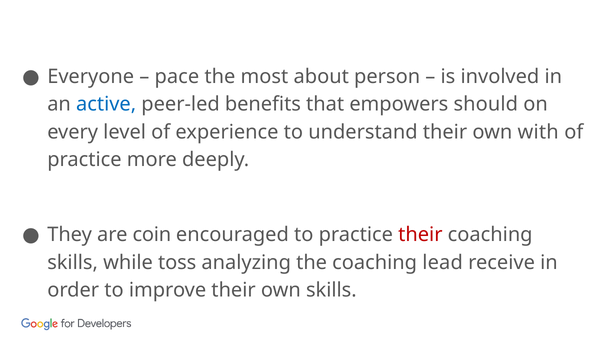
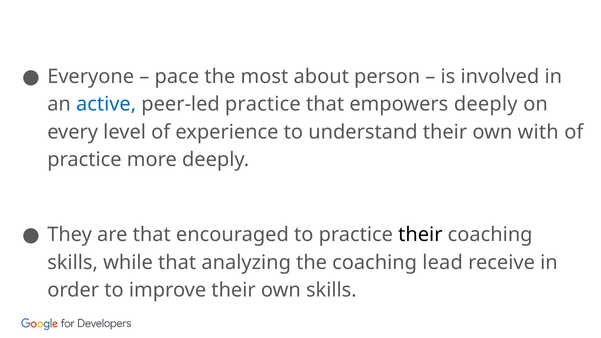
peer-led benefits: benefits -> practice (263, 104)
empowers should: should -> deeply (486, 104)
are coin: coin -> that (152, 235)
their colour: red -> black (420, 235)
while toss: toss -> that (177, 263)
